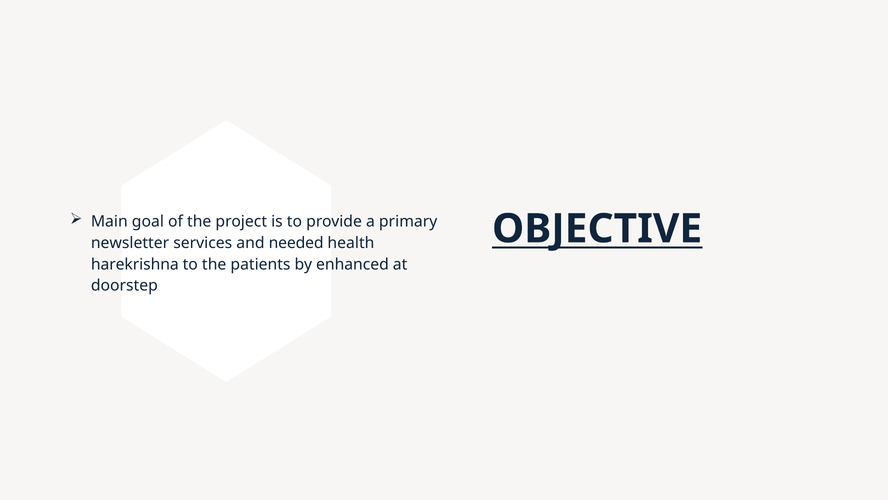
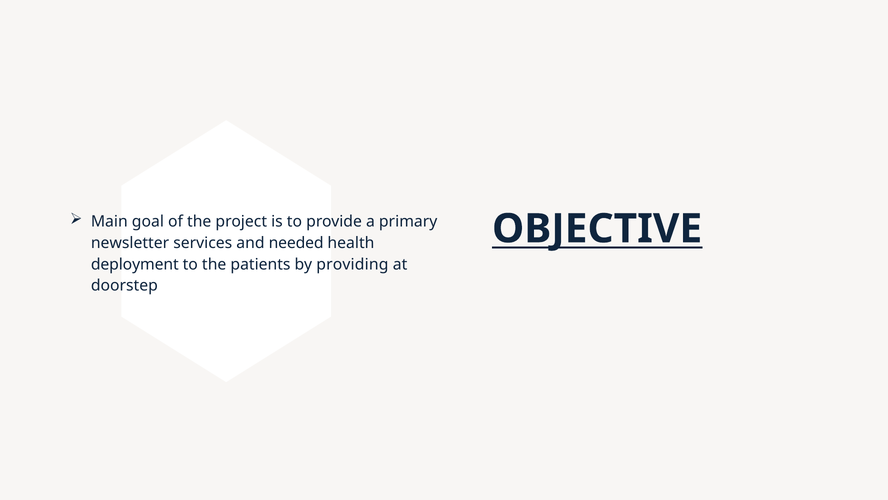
harekrishna: harekrishna -> deployment (135, 264)
enhanced: enhanced -> providing (352, 264)
